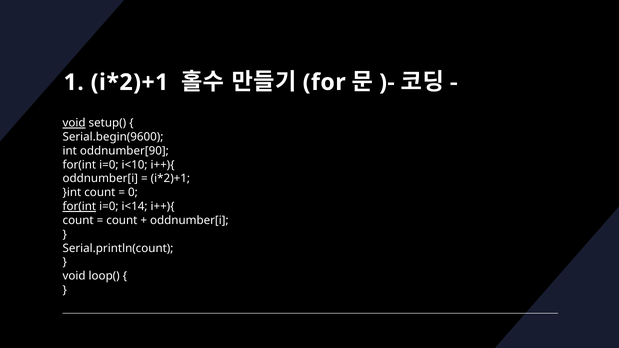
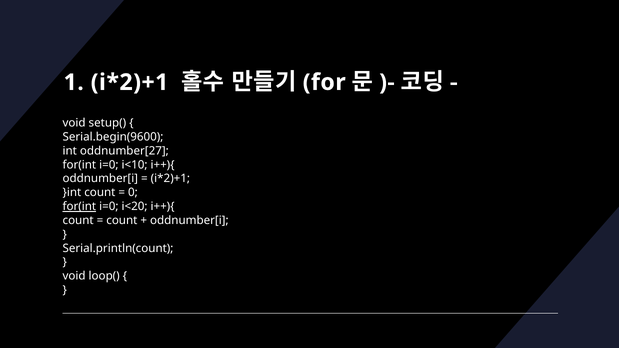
void underline: present -> none (74, 123)
oddnumber[90: oddnumber[90 -> oddnumber[27 (124, 151)
i<14: i<14 -> i<20 (135, 207)
